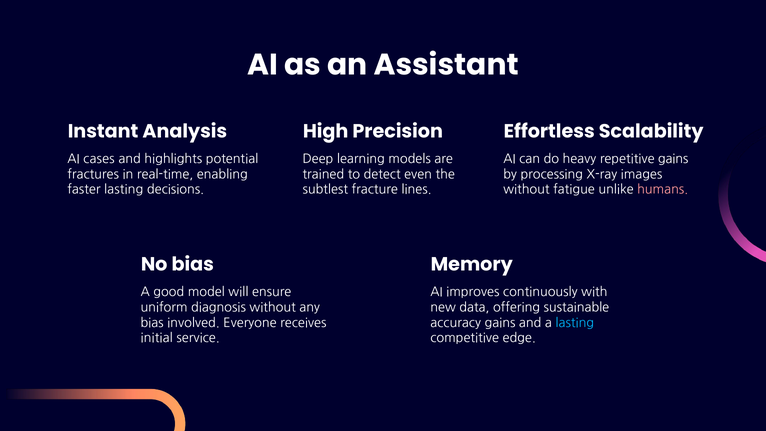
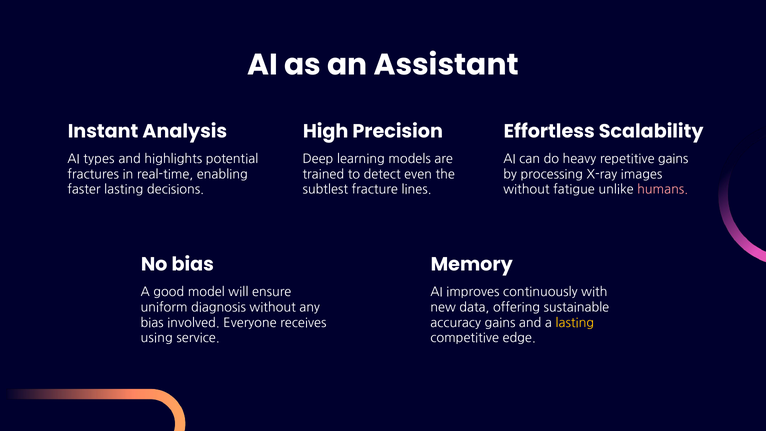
cases: cases -> types (99, 159)
lasting colour: light blue -> yellow (575, 323)
initial: initial -> using (157, 338)
